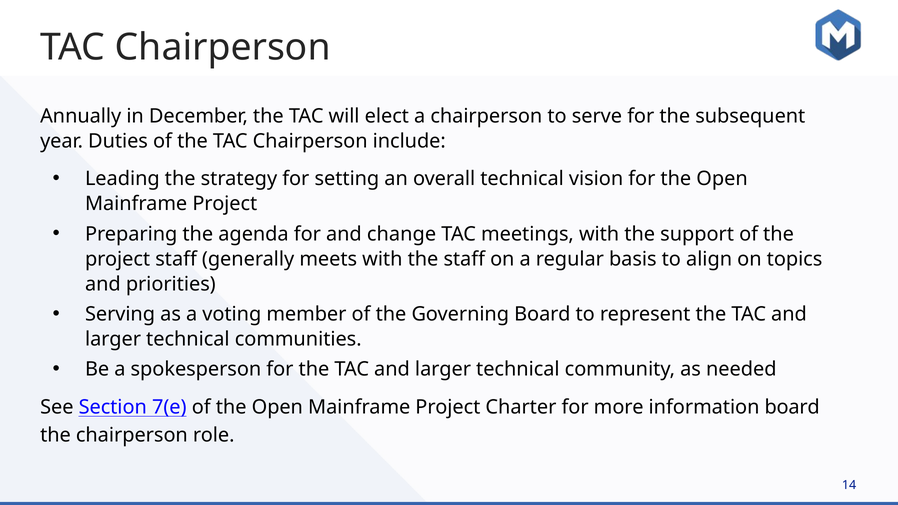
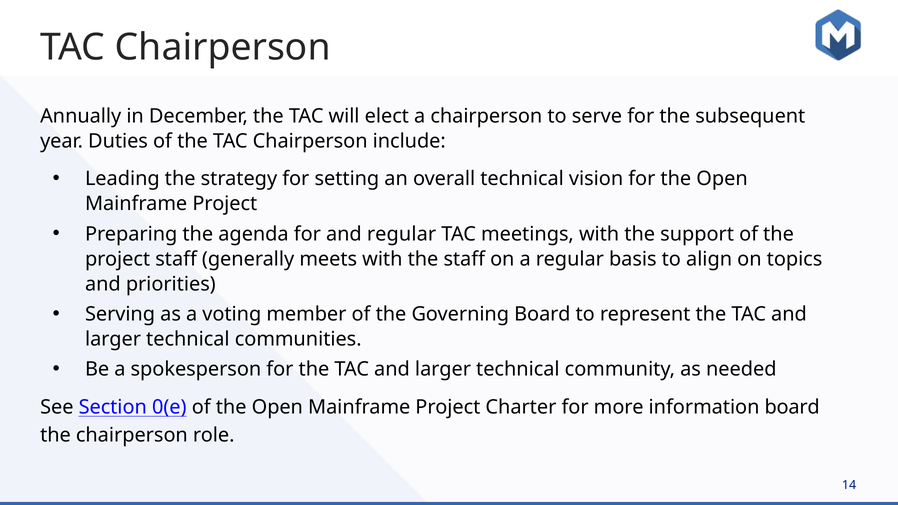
and change: change -> regular (402, 234)
7(e: 7(e -> 0(e (169, 407)
